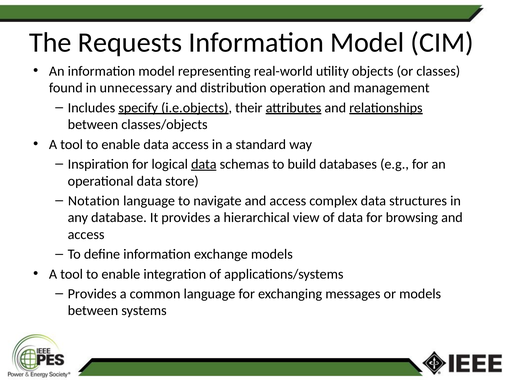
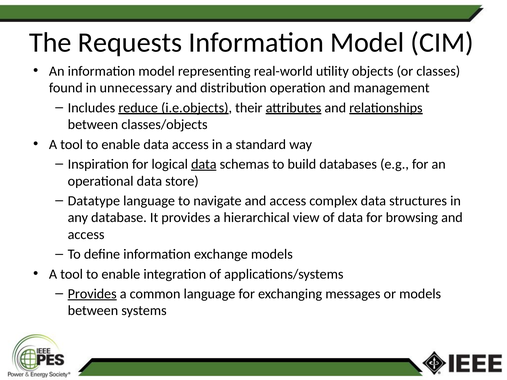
specify: specify -> reduce (138, 108)
Notation: Notation -> Datatype (94, 201)
Provides underline: none -> present (92, 294)
